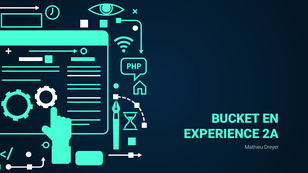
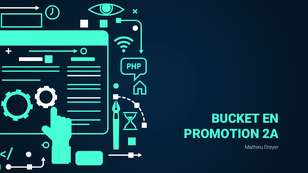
EXPERIENCE: EXPERIENCE -> PROMOTION (222, 134)
